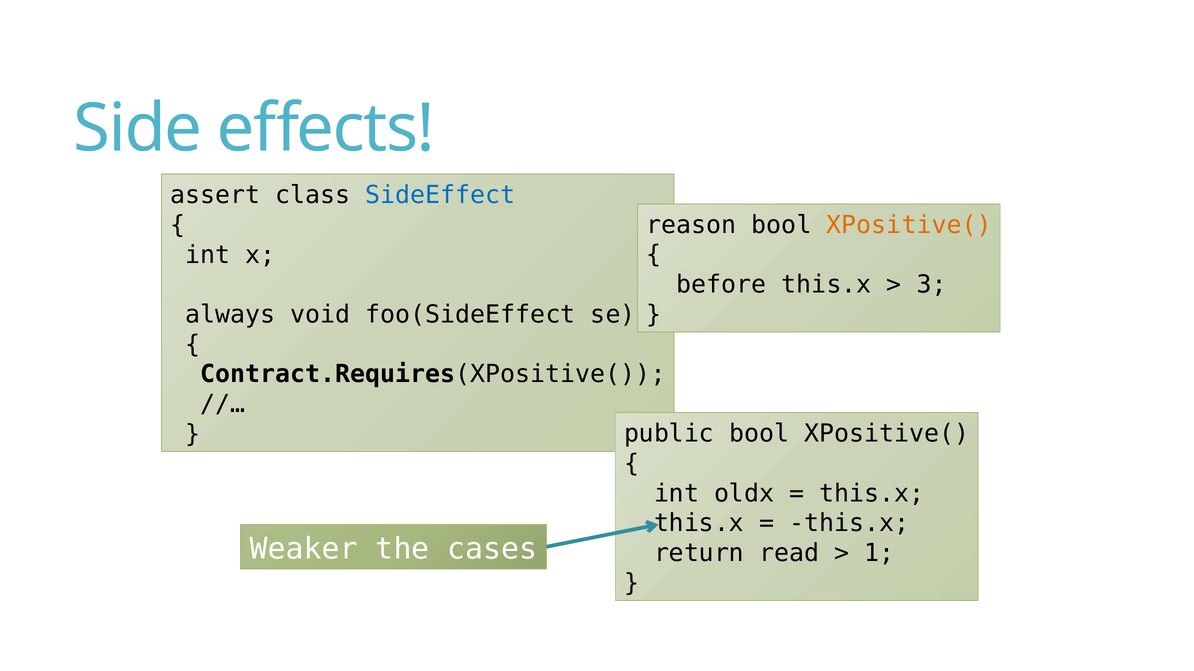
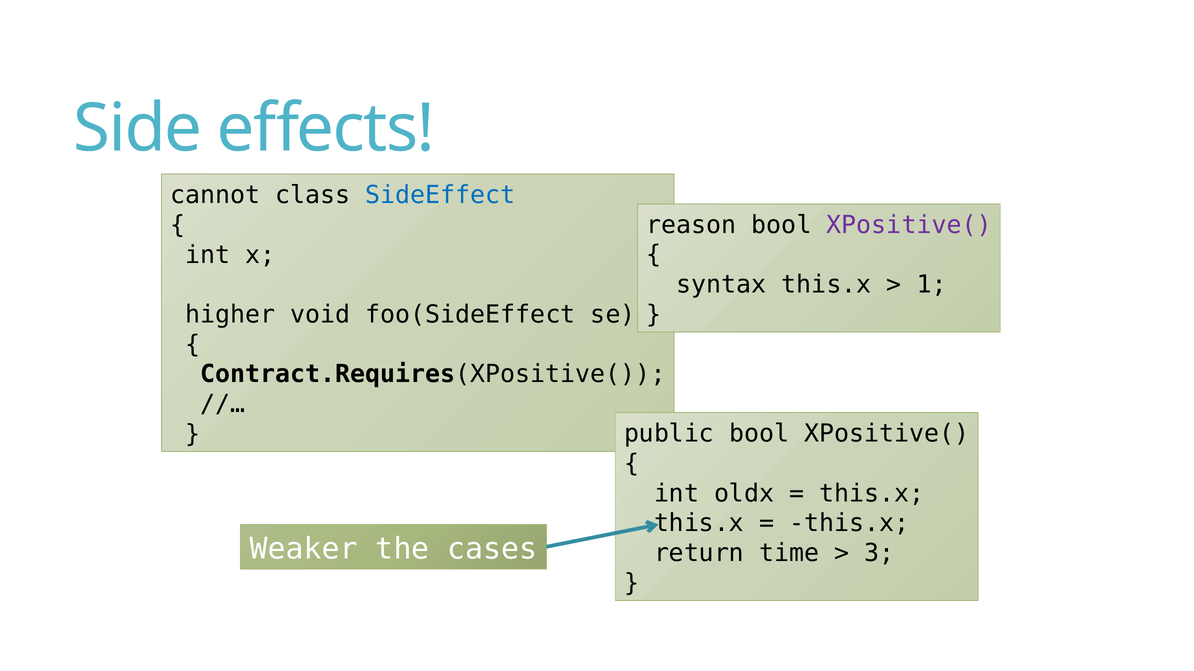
assert: assert -> cannot (215, 195)
XPositive( colour: orange -> purple (909, 225)
before: before -> syntax (721, 285)
3: 3 -> 1 (932, 285)
always: always -> higher (230, 315)
read: read -> time (789, 554)
1: 1 -> 3 (879, 554)
